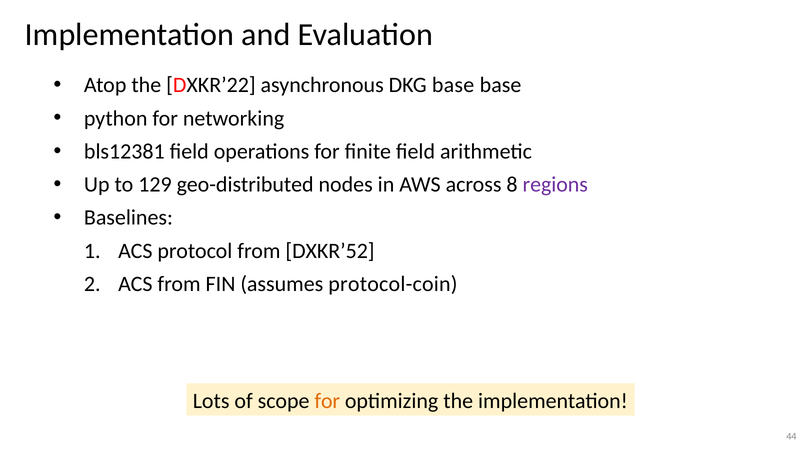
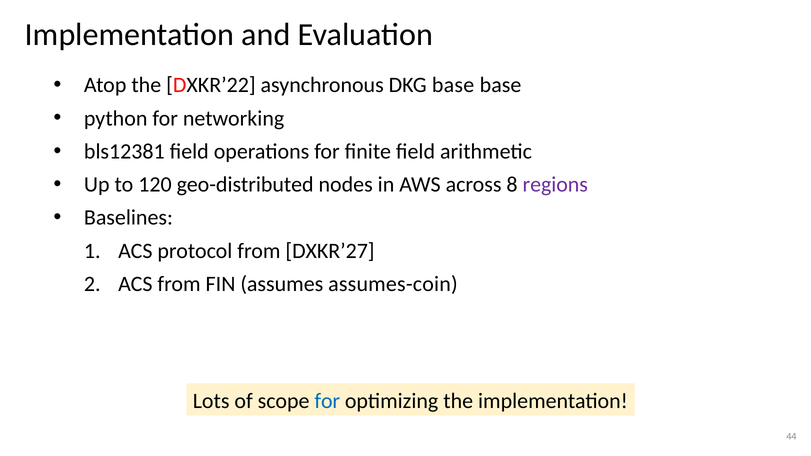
129: 129 -> 120 (155, 185)
DXKR’52: DXKR’52 -> DXKR’27 (330, 251)
protocol-coin: protocol-coin -> assumes-coin (393, 284)
for colour: orange -> blue (327, 401)
